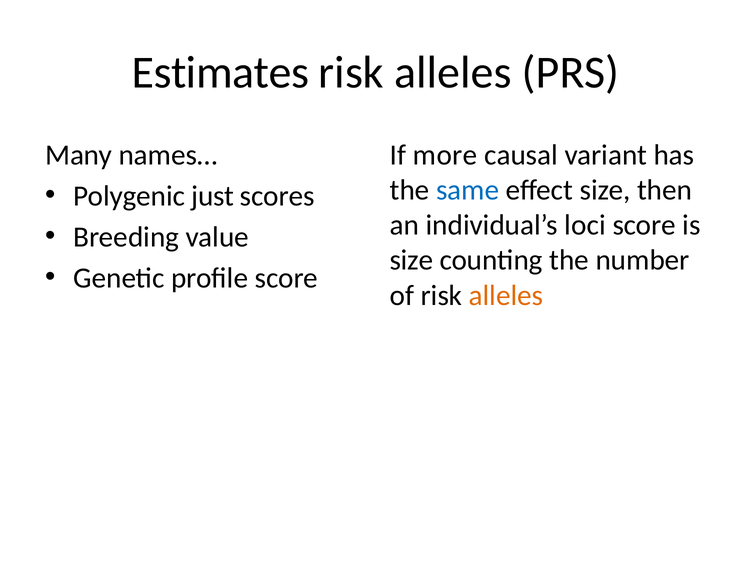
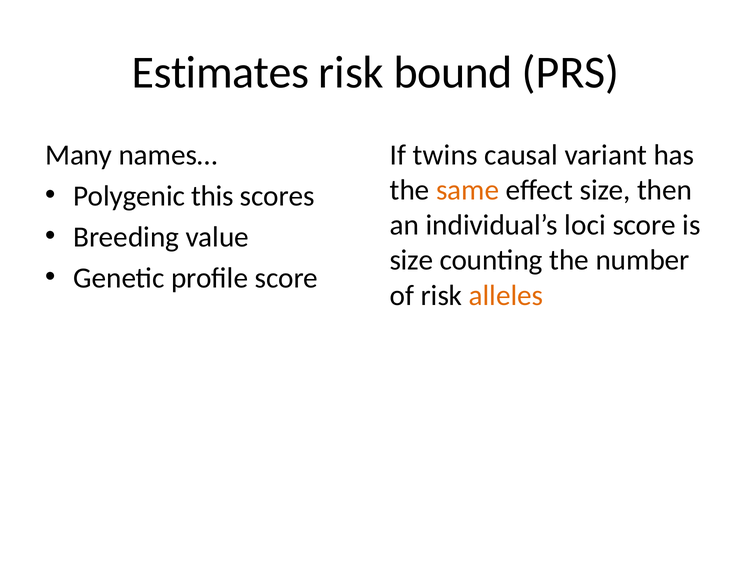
alleles: alleles -> bound (453, 73)
more: more -> twins (445, 155)
same colour: blue -> orange (468, 190)
just: just -> this (213, 196)
